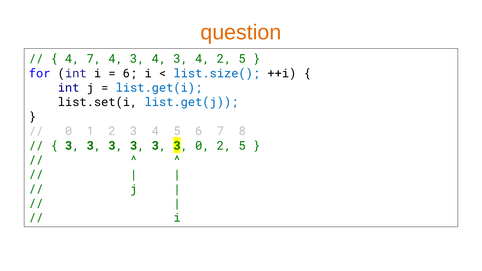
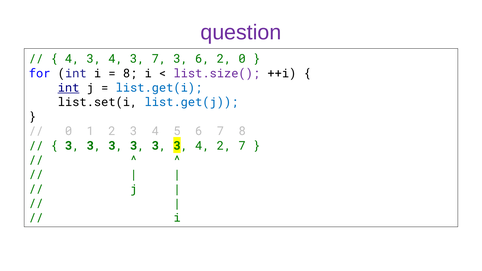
question colour: orange -> purple (241, 32)
7: 7 -> 3 (94, 59)
4: 4 -> 7 (159, 59)
4: 4 -> 6 (202, 59)
5: 5 -> 0 (242, 59)
6: 6 -> 8 (130, 73)
list.size( colour: blue -> purple (217, 73)
int underline: none -> present (69, 88)
3 3 0: 0 -> 4 (202, 146)
5: 5 -> 7 (242, 146)
